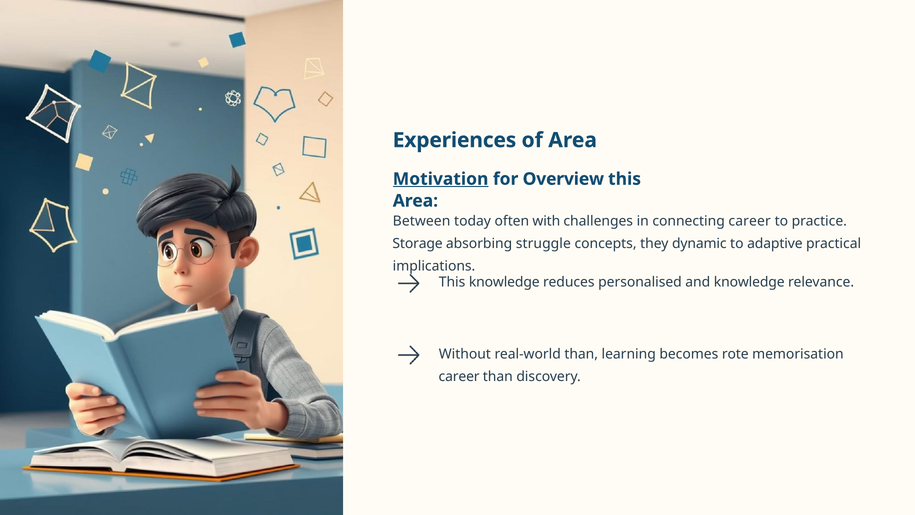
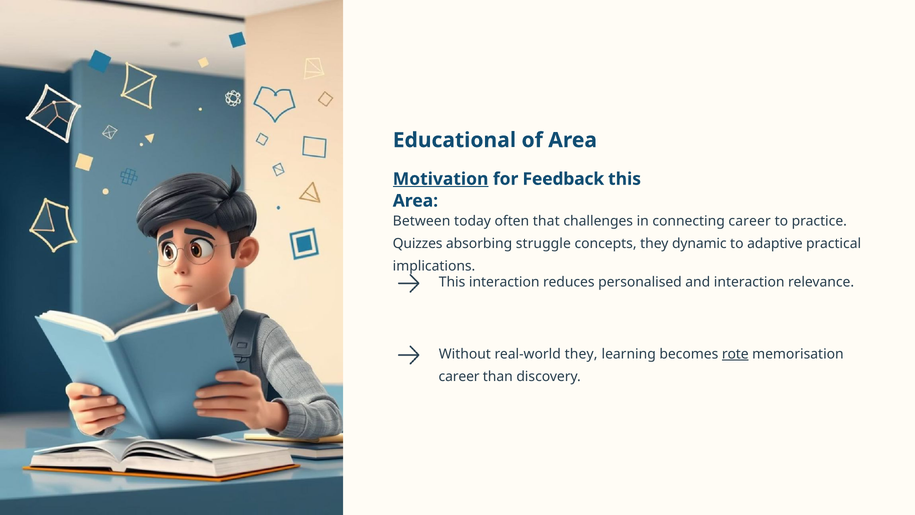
Experiences: Experiences -> Educational (454, 140)
Overview: Overview -> Feedback (563, 179)
with: with -> that (546, 221)
Storage: Storage -> Quizzes (418, 243)
This knowledge: knowledge -> interaction (504, 282)
and knowledge: knowledge -> interaction (749, 282)
real-world than: than -> they (581, 354)
rote underline: none -> present (735, 354)
